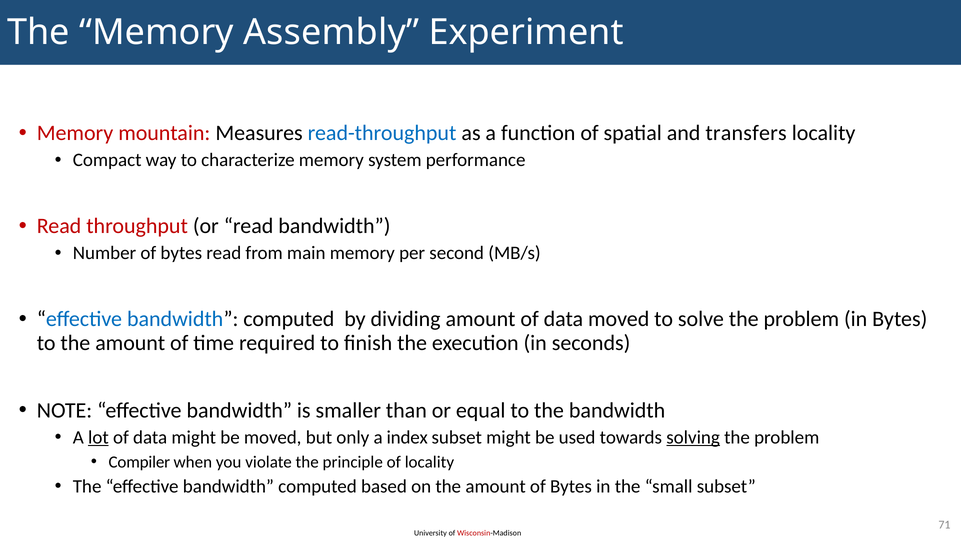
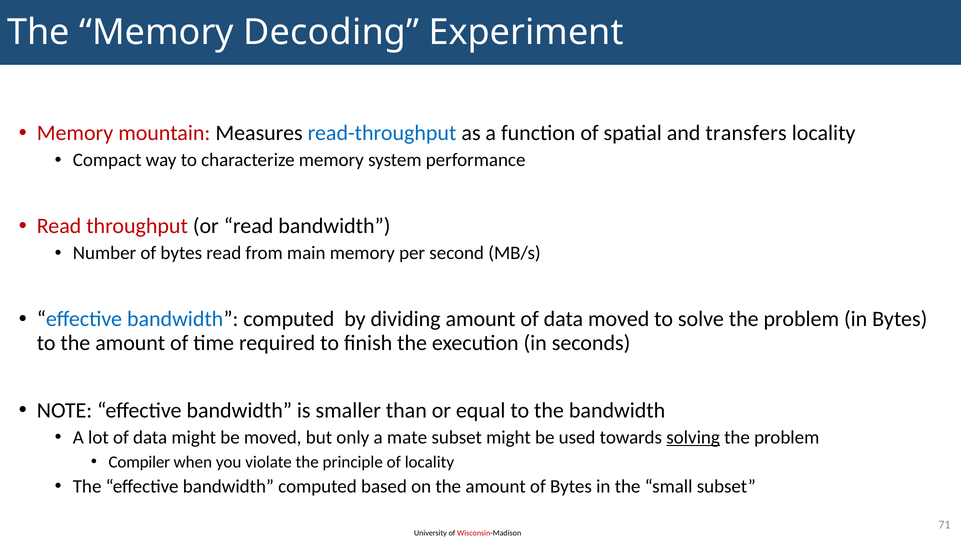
Assembly: Assembly -> Decoding (331, 32)
lot underline: present -> none (98, 438)
index: index -> mate (407, 438)
